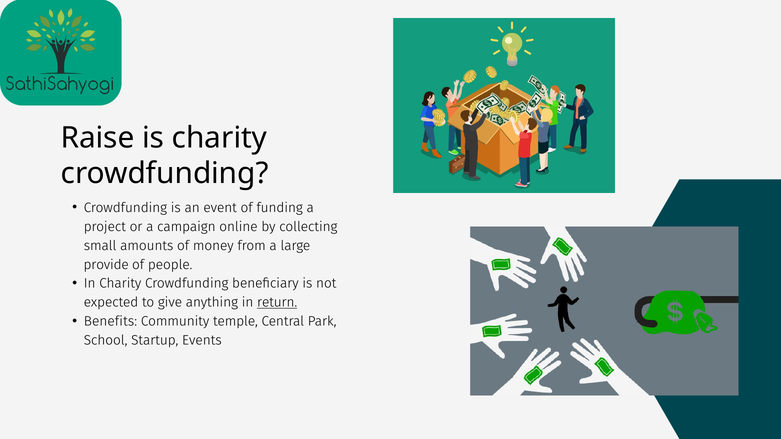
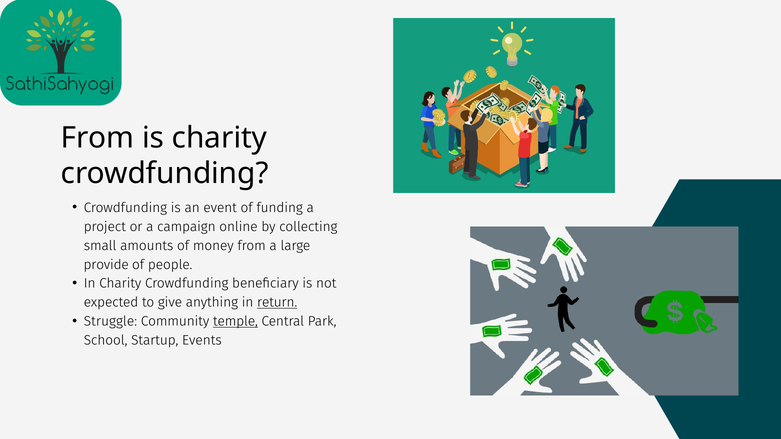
Raise: Raise -> From (98, 138)
Benefits: Benefits -> Struggle (110, 322)
temple underline: none -> present (235, 322)
